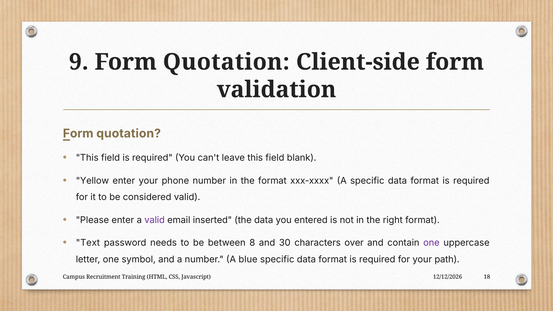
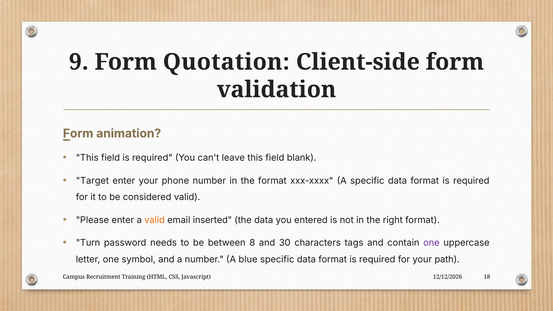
quotation: quotation -> animation (129, 133)
Yellow: Yellow -> Target (92, 181)
valid colour: purple -> orange (155, 220)
Text: Text -> Turn (88, 243)
over: over -> tags (354, 243)
